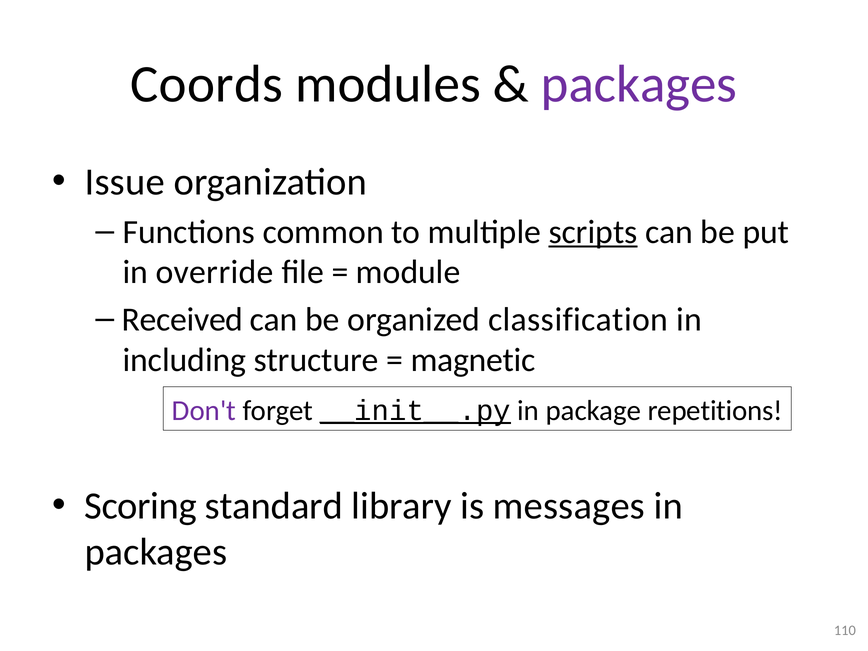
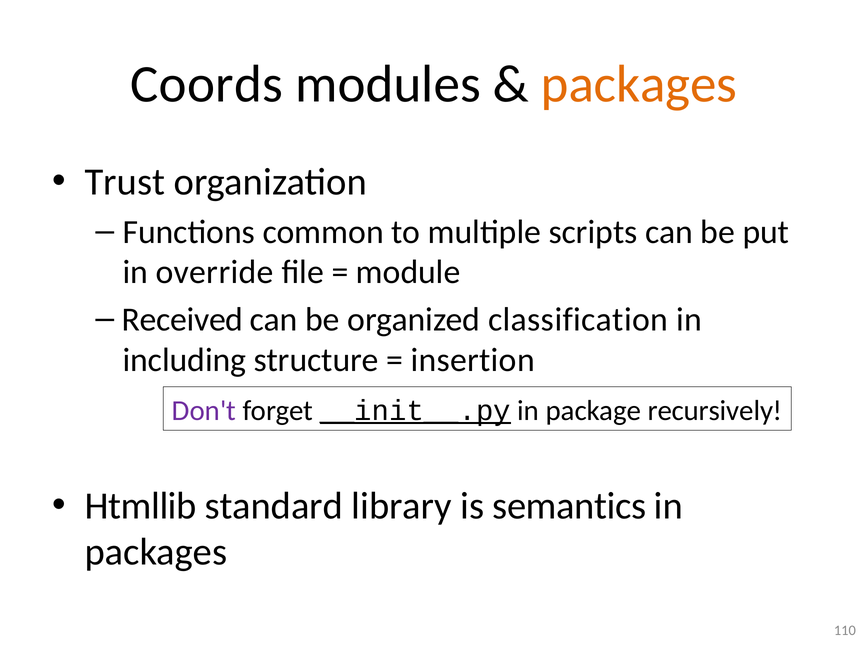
packages colour: purple -> orange (639, 84)
Issue: Issue -> Trust (125, 182)
scripts underline: present -> none (593, 232)
magnetic: magnetic -> insertion (473, 360)
repetitions: repetitions -> recursively (715, 411)
Scoring: Scoring -> Htmllib (141, 506)
messages: messages -> semantics (569, 506)
